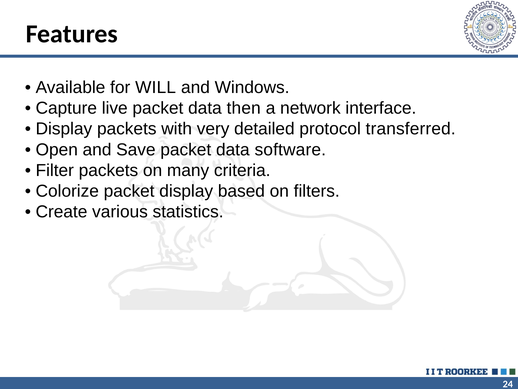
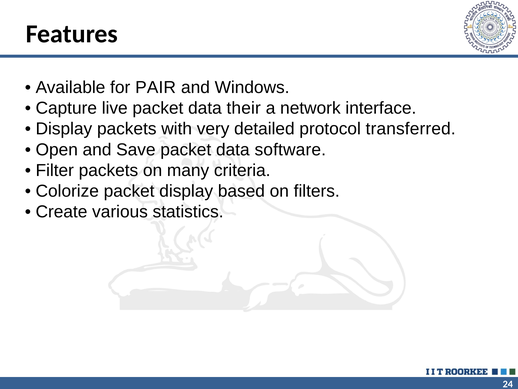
WILL: WILL -> PAIR (156, 87)
then: then -> their (244, 108)
